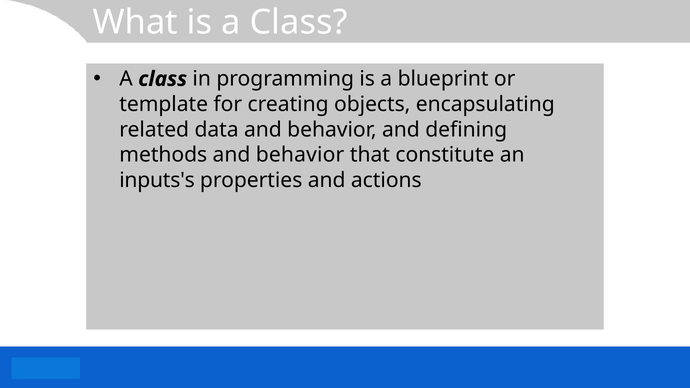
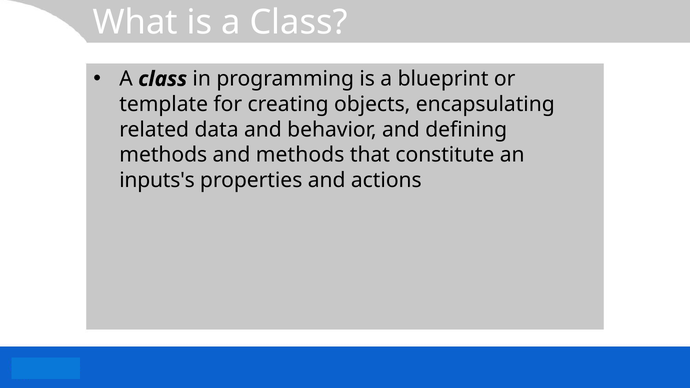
methods and behavior: behavior -> methods (300, 155)
